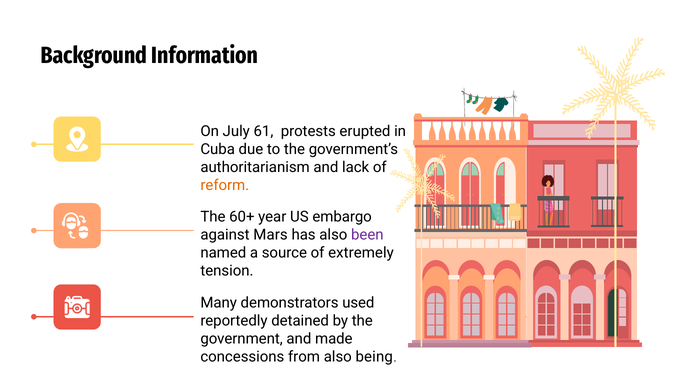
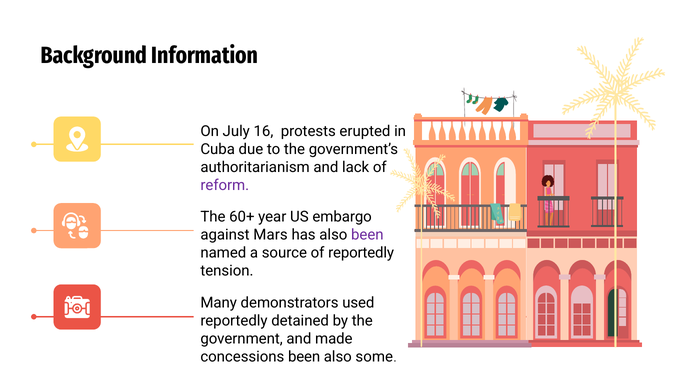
61: 61 -> 16 (263, 131)
reform colour: orange -> purple (225, 185)
of extremely: extremely -> reportedly (361, 253)
concessions from: from -> been (304, 357)
being: being -> some (374, 357)
